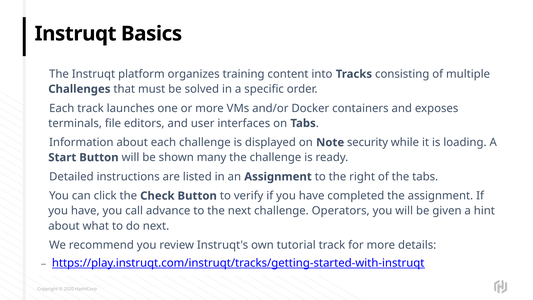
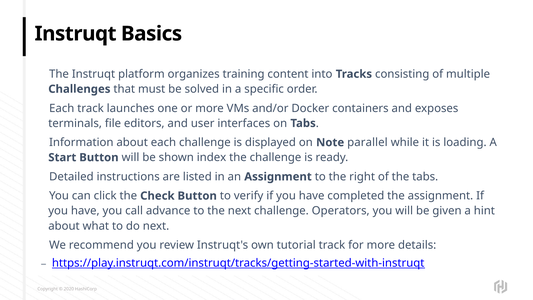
security: security -> parallel (367, 142)
many: many -> index (212, 157)
